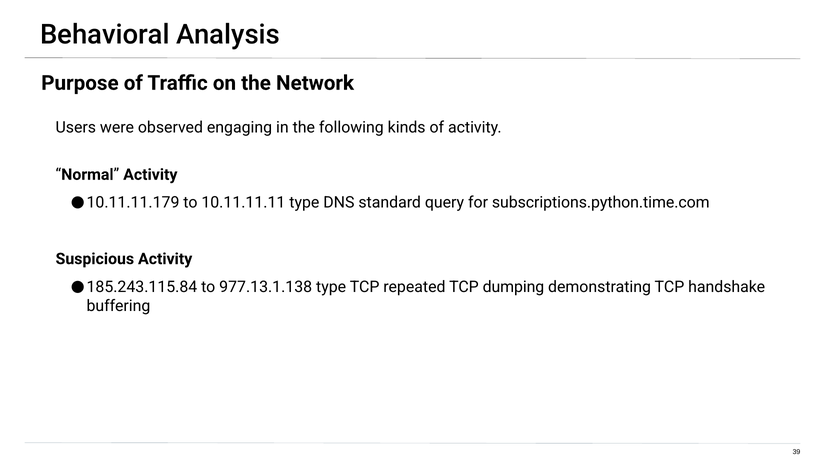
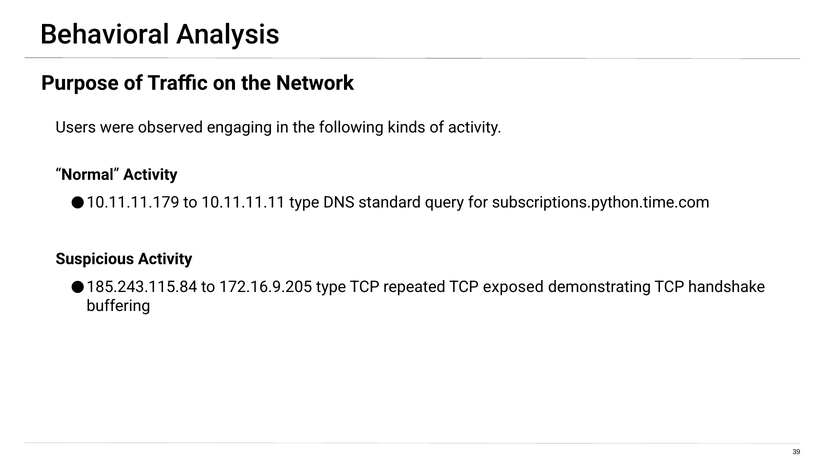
977.13.1.138: 977.13.1.138 -> 172.16.9.205 (266, 287)
dumping: dumping -> exposed (513, 287)
